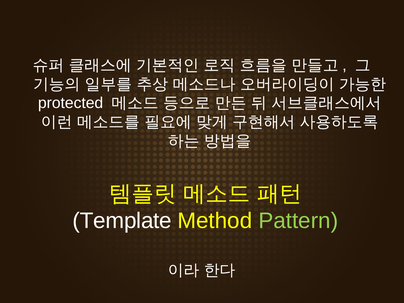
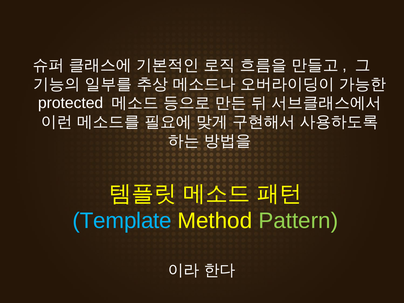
Template colour: white -> light blue (122, 221)
